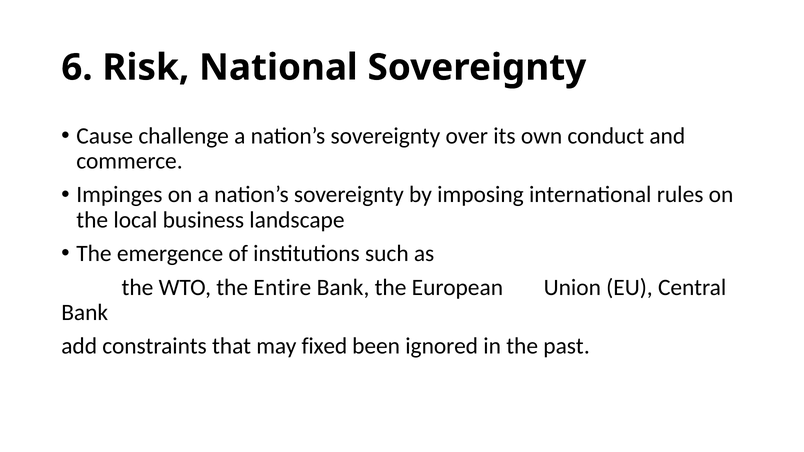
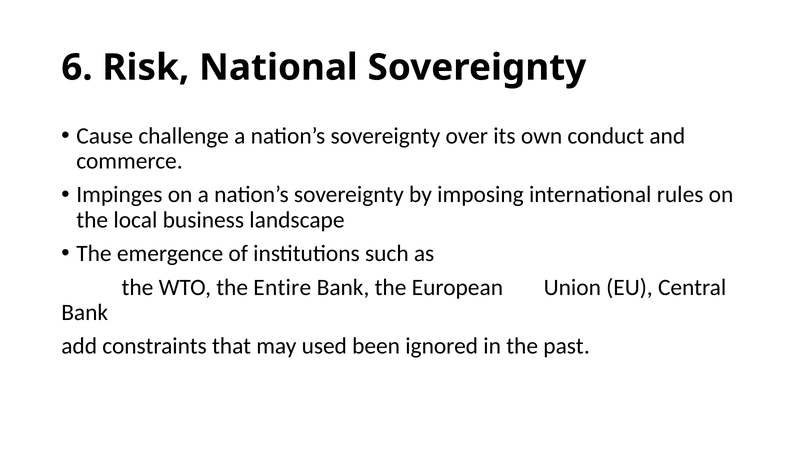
fixed: fixed -> used (324, 346)
